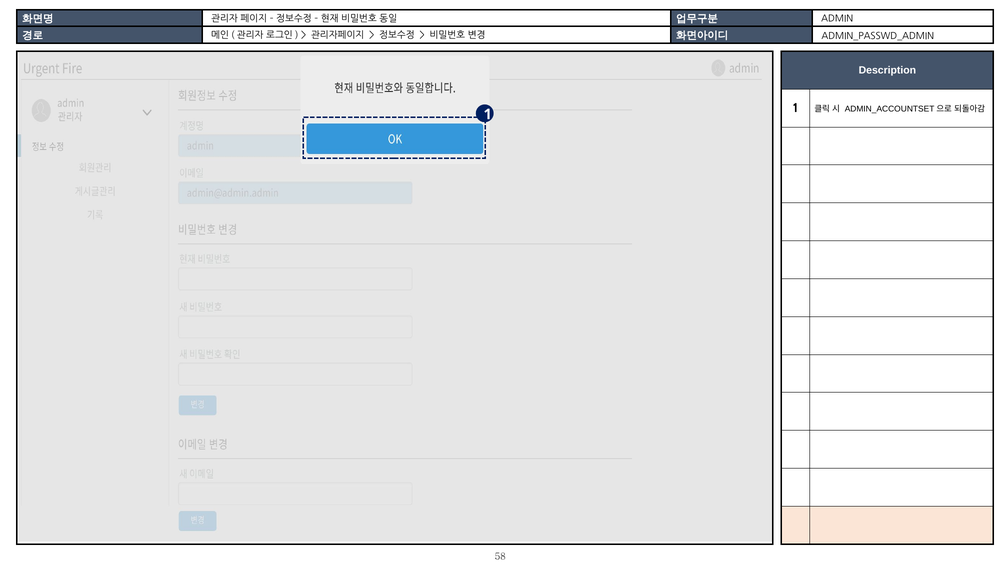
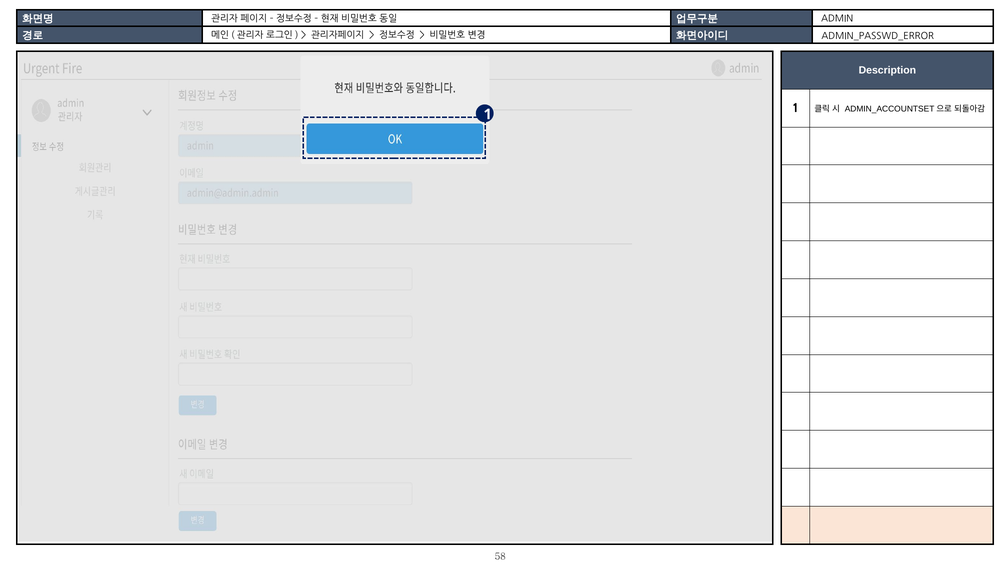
ADMIN_PASSWD_ADMIN: ADMIN_PASSWD_ADMIN -> ADMIN_PASSWD_ERROR (878, 36)
